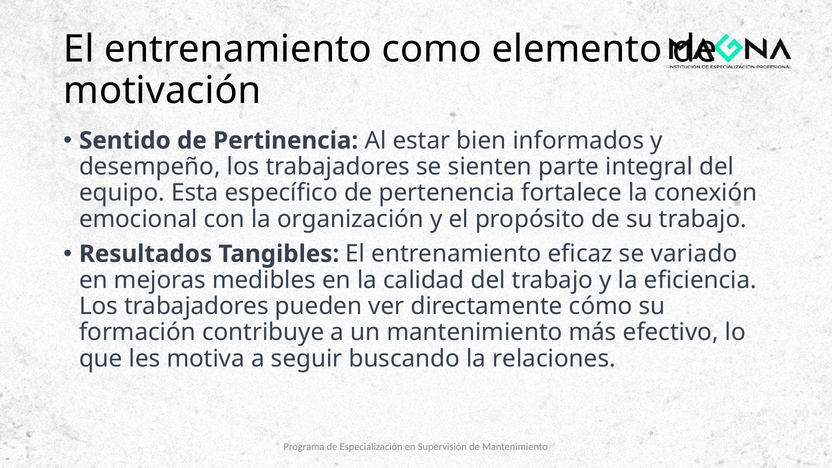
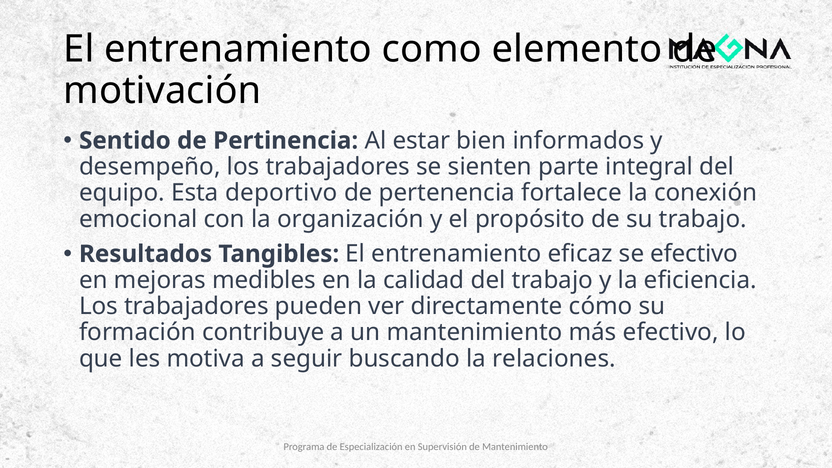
específico: específico -> deportivo (281, 193)
se variado: variado -> efectivo (694, 254)
